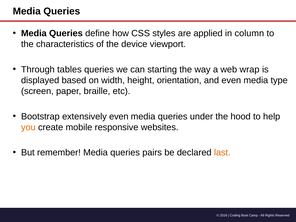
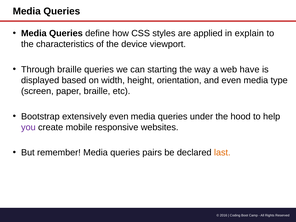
column: column -> explain (249, 33)
Through tables: tables -> braille (69, 69)
wrap: wrap -> have (250, 69)
you colour: orange -> purple (28, 127)
